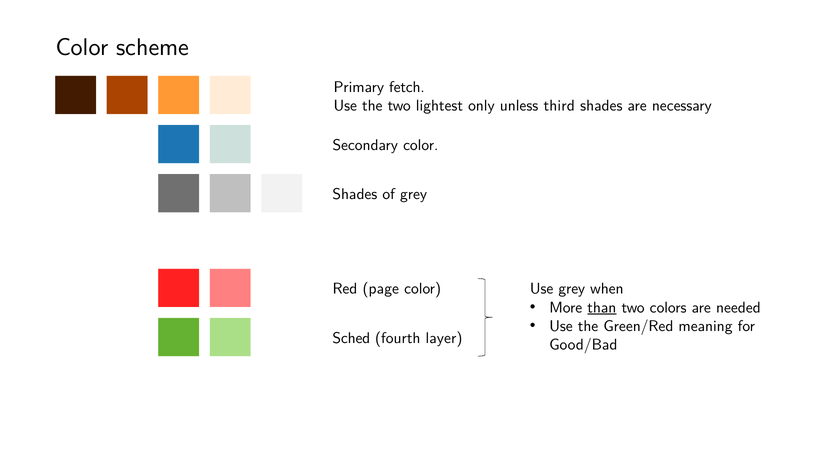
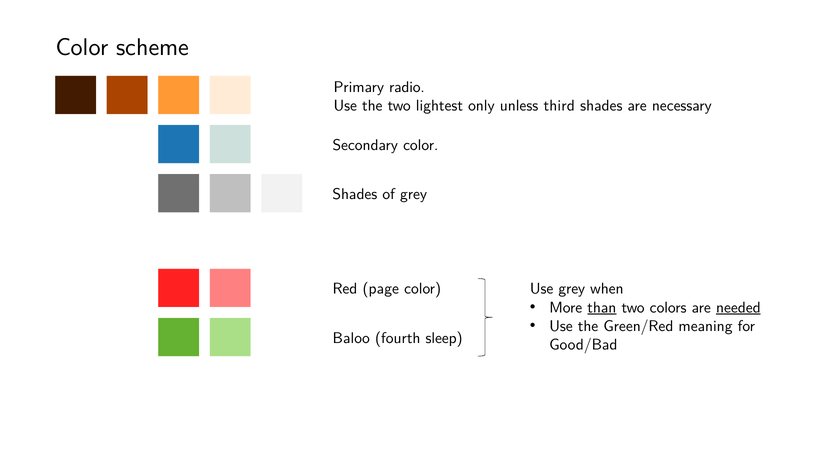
fetch: fetch -> radio (407, 87)
needed underline: none -> present (738, 307)
Sched: Sched -> Baloo (351, 338)
layer: layer -> sleep (444, 338)
